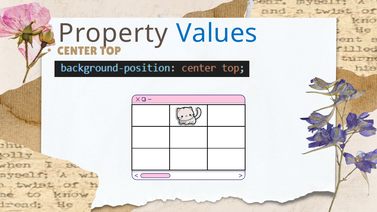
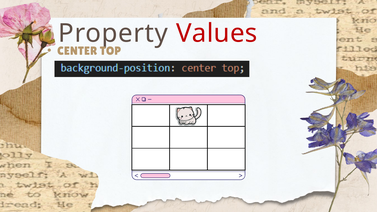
Values colour: blue -> red (217, 33)
